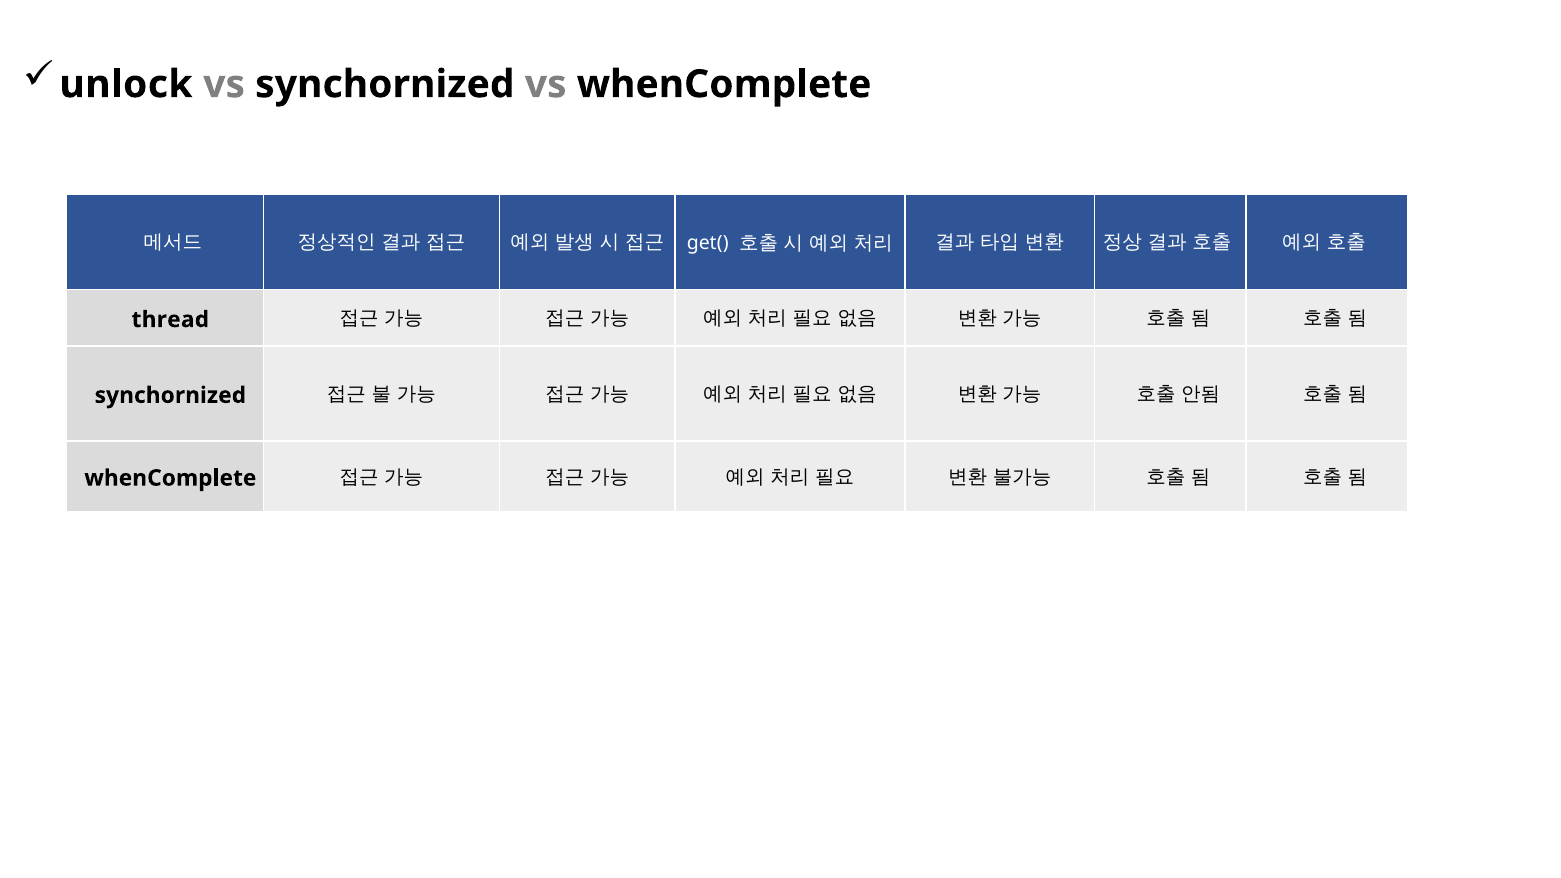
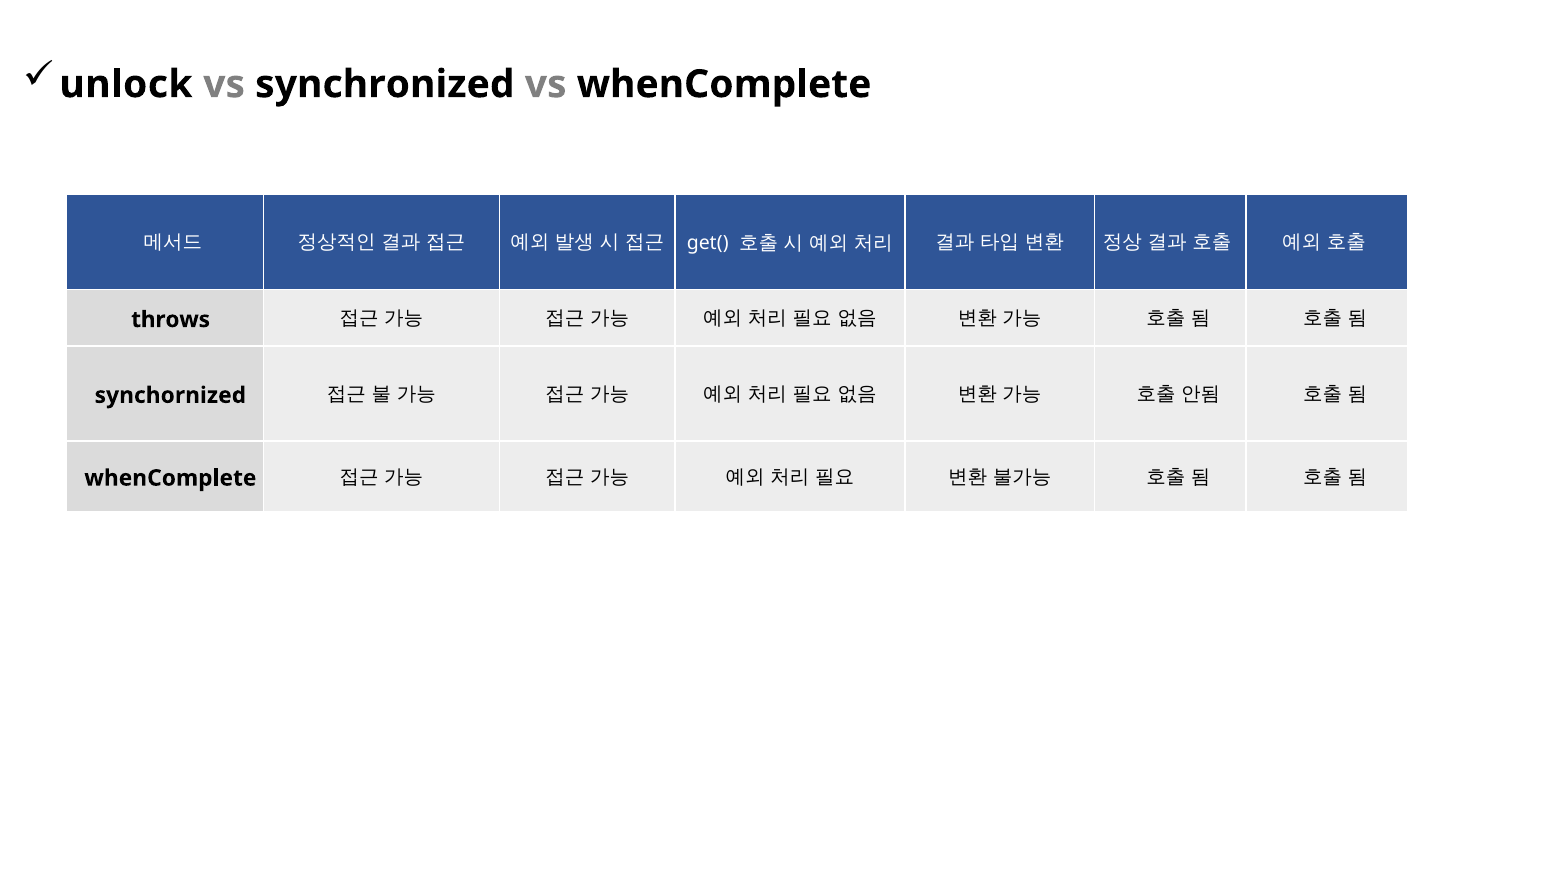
vs synchornized: synchornized -> synchronized (385, 84)
thread: thread -> throws (171, 320)
